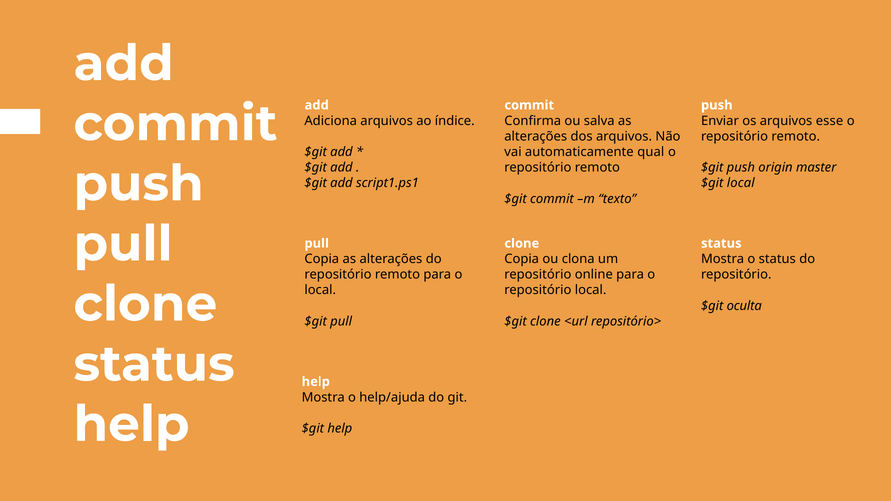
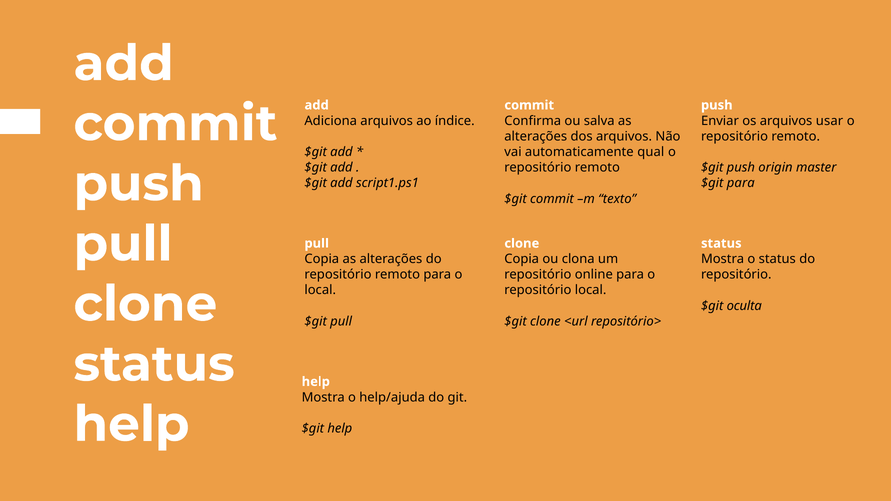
esse: esse -> usar (830, 121)
$git local: local -> para (741, 183)
